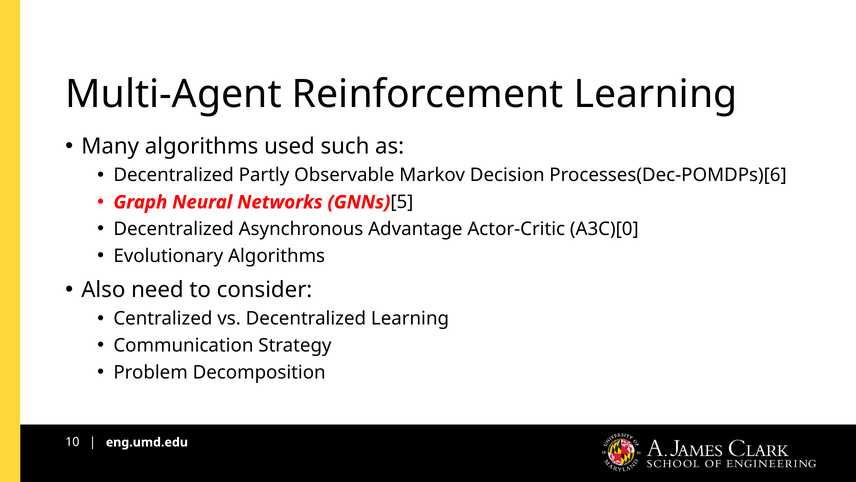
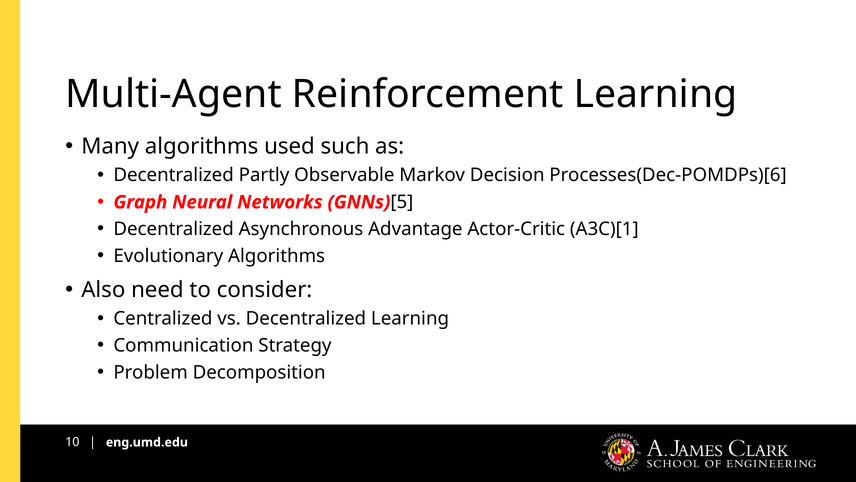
A3C)[0: A3C)[0 -> A3C)[1 (604, 229)
